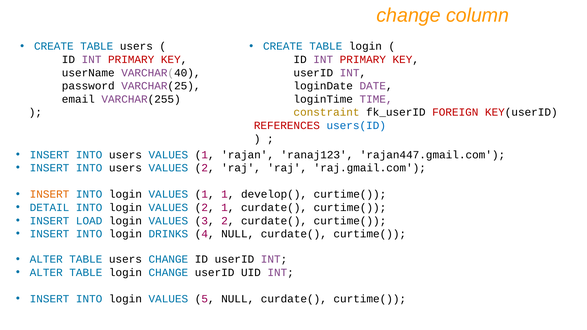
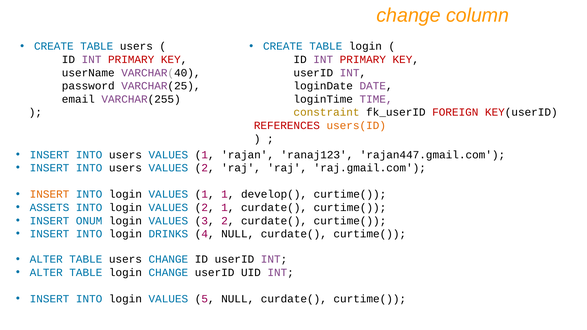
users(ID colour: blue -> orange (356, 126)
DETAIL: DETAIL -> ASSETS (50, 208)
LOAD: LOAD -> ONUM (89, 221)
